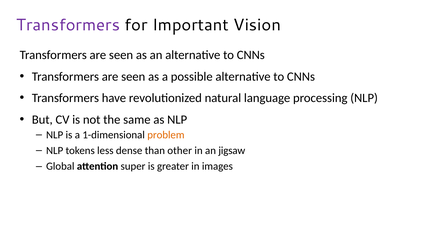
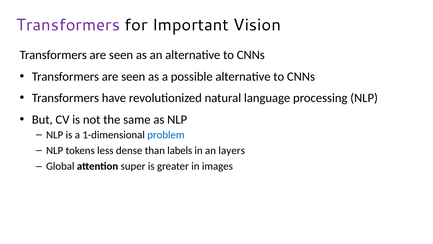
problem colour: orange -> blue (166, 135)
other: other -> labels (180, 150)
jigsaw: jigsaw -> layers (232, 150)
